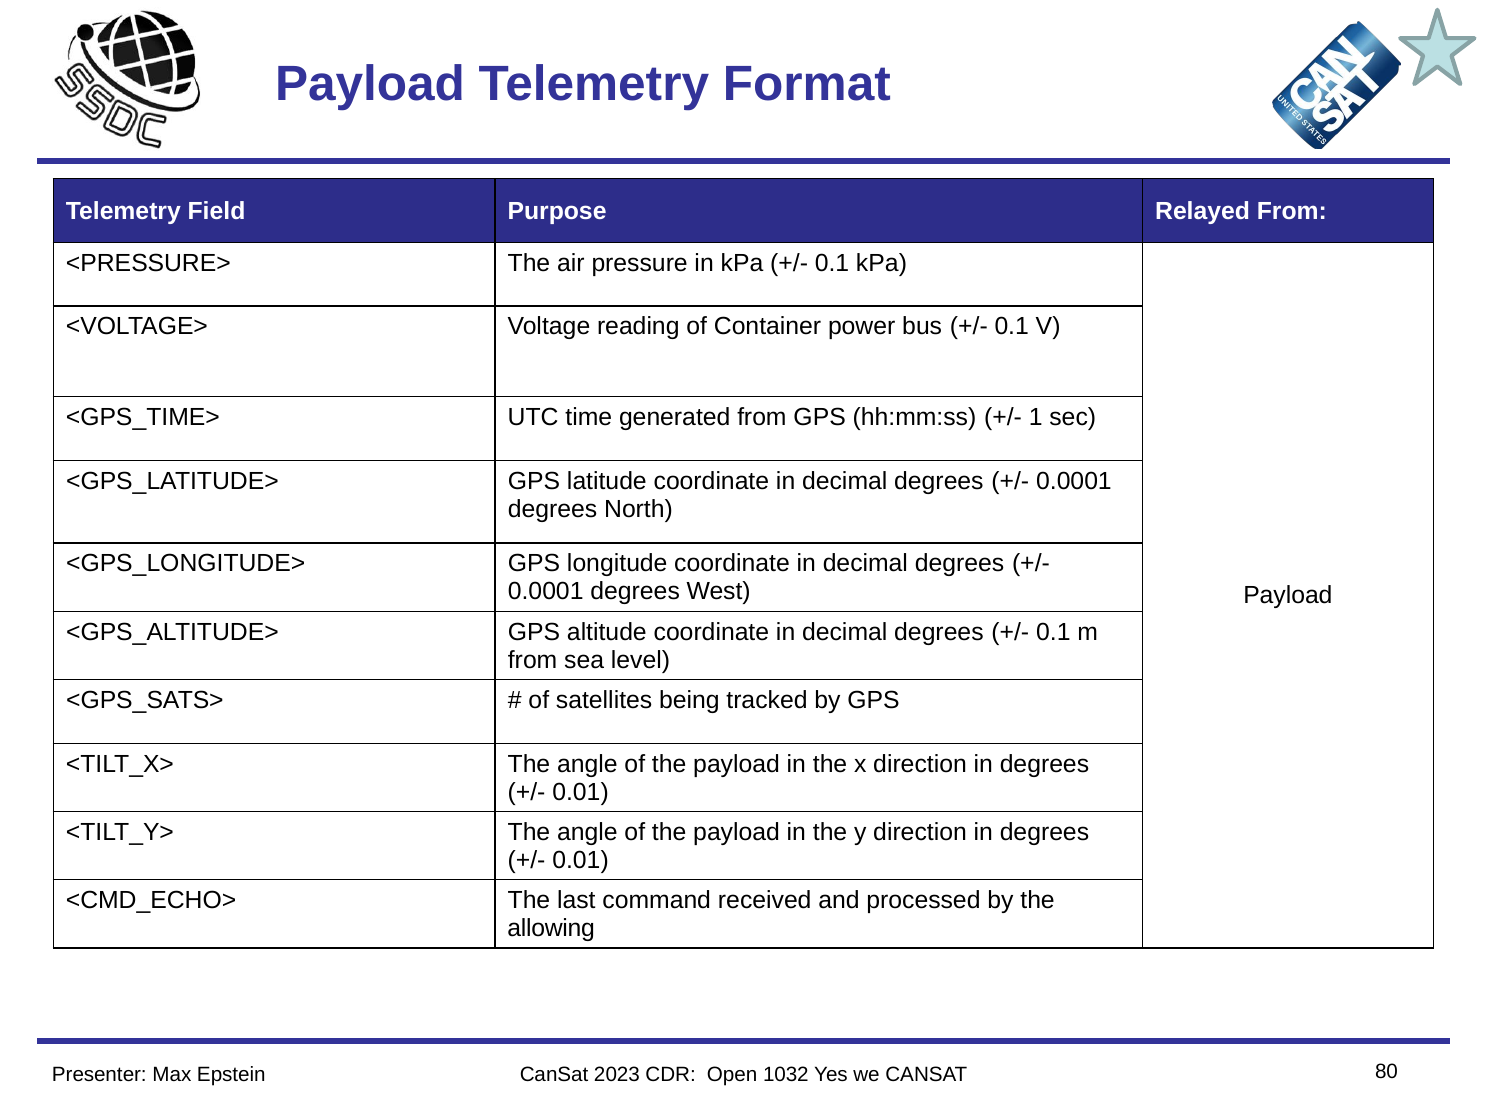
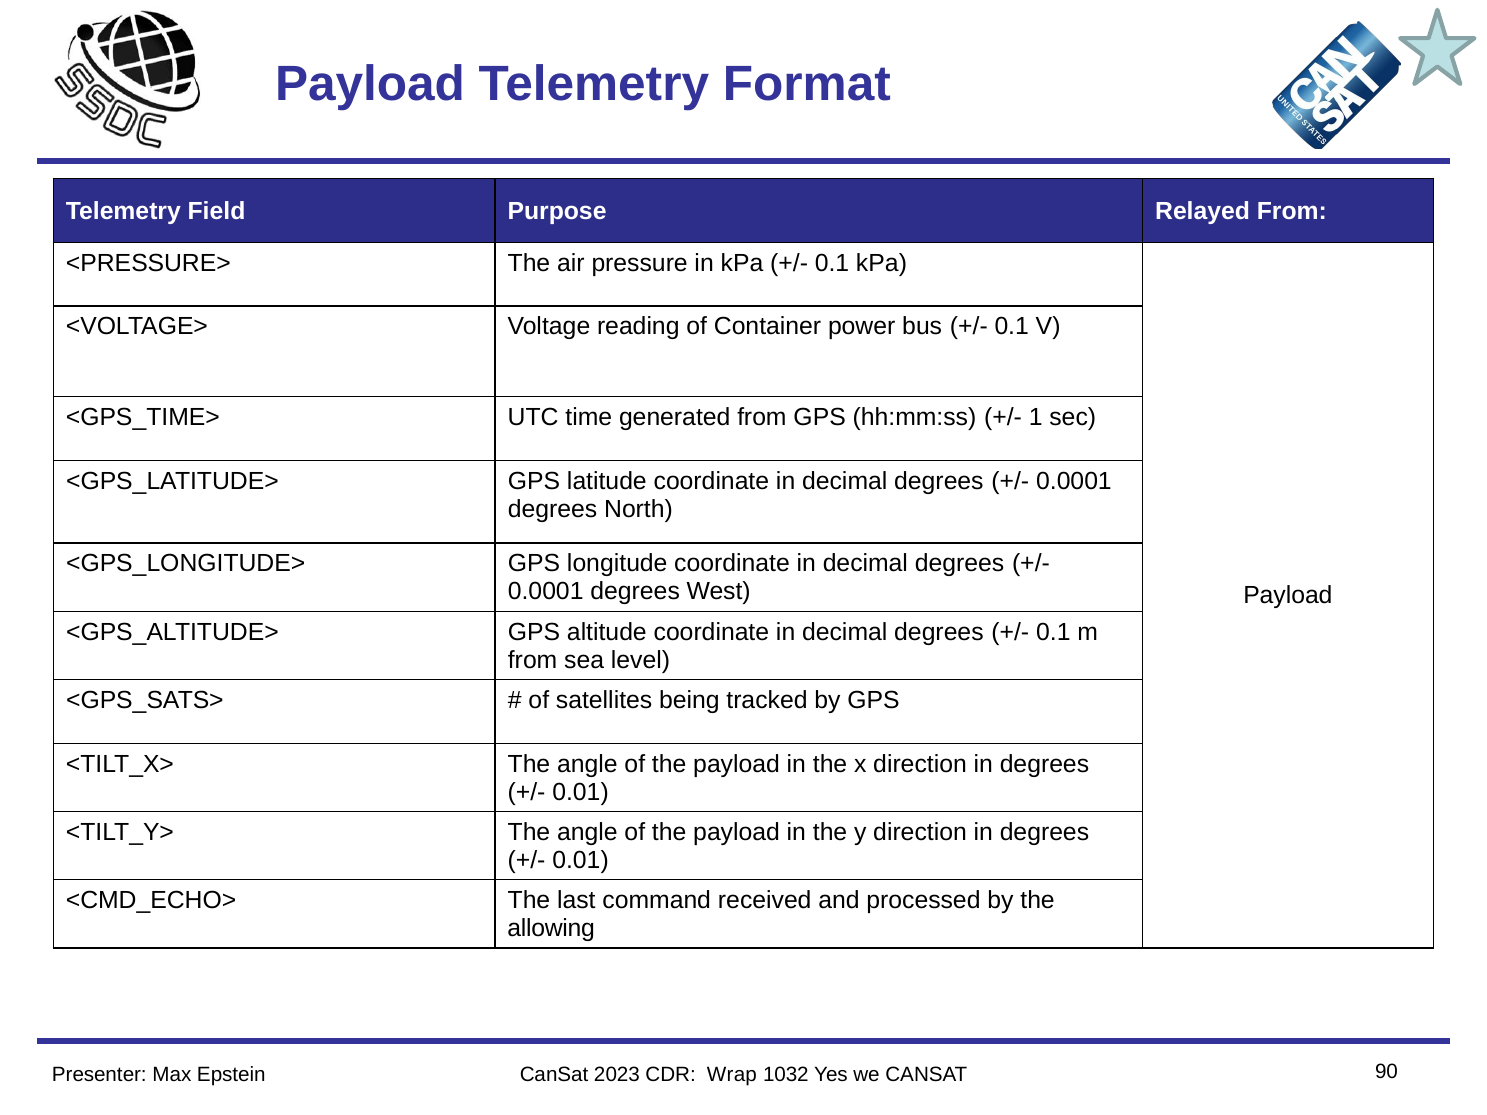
Open: Open -> Wrap (732, 1075)
80: 80 -> 90 (1386, 1072)
